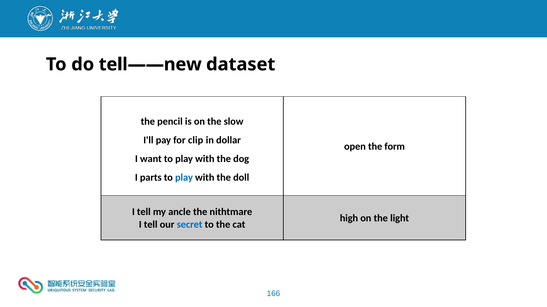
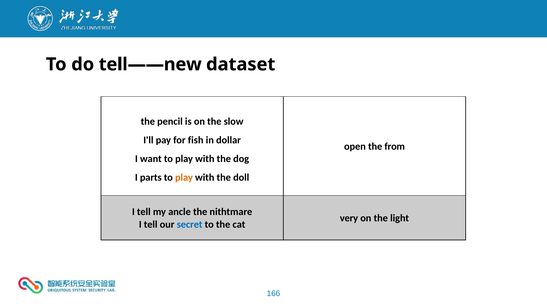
clip: clip -> fish (196, 140)
form: form -> from (395, 147)
play colour: blue -> orange (184, 178)
high: high -> very (349, 219)
